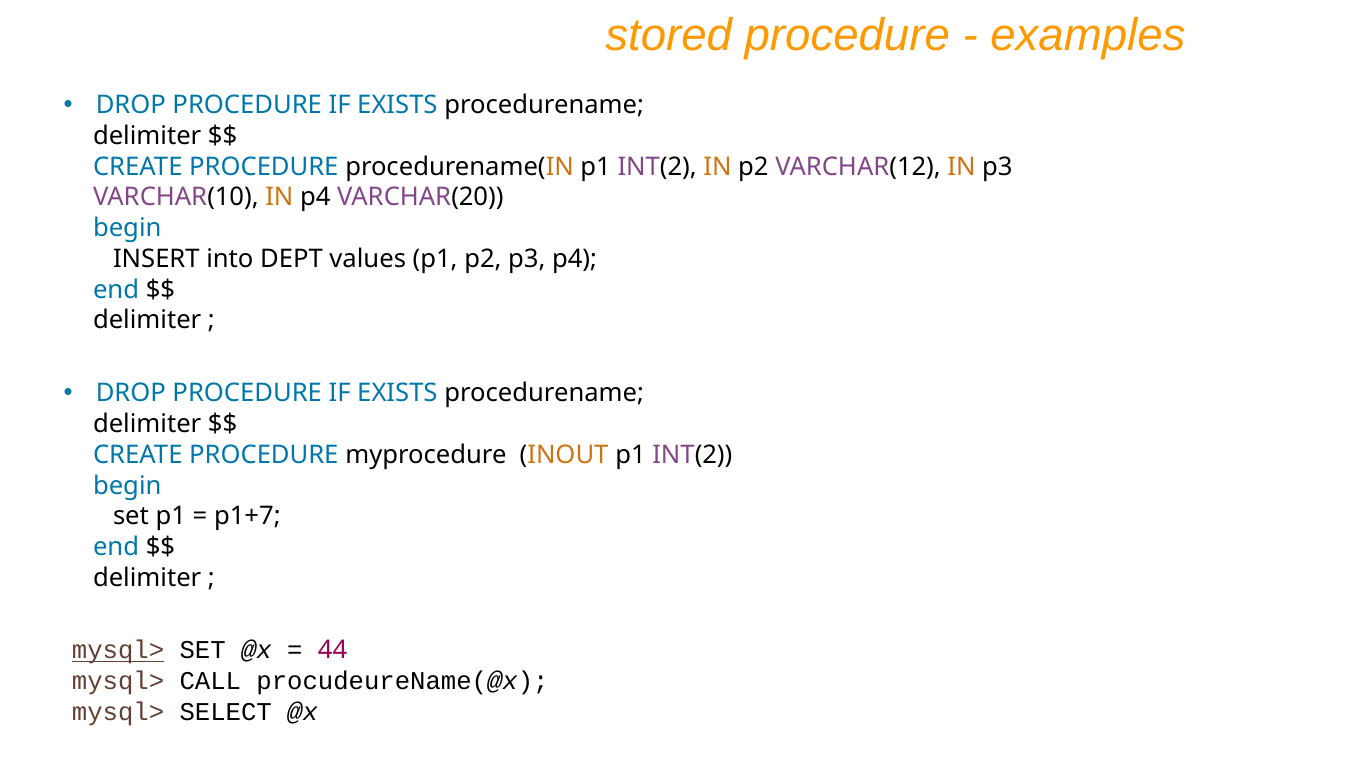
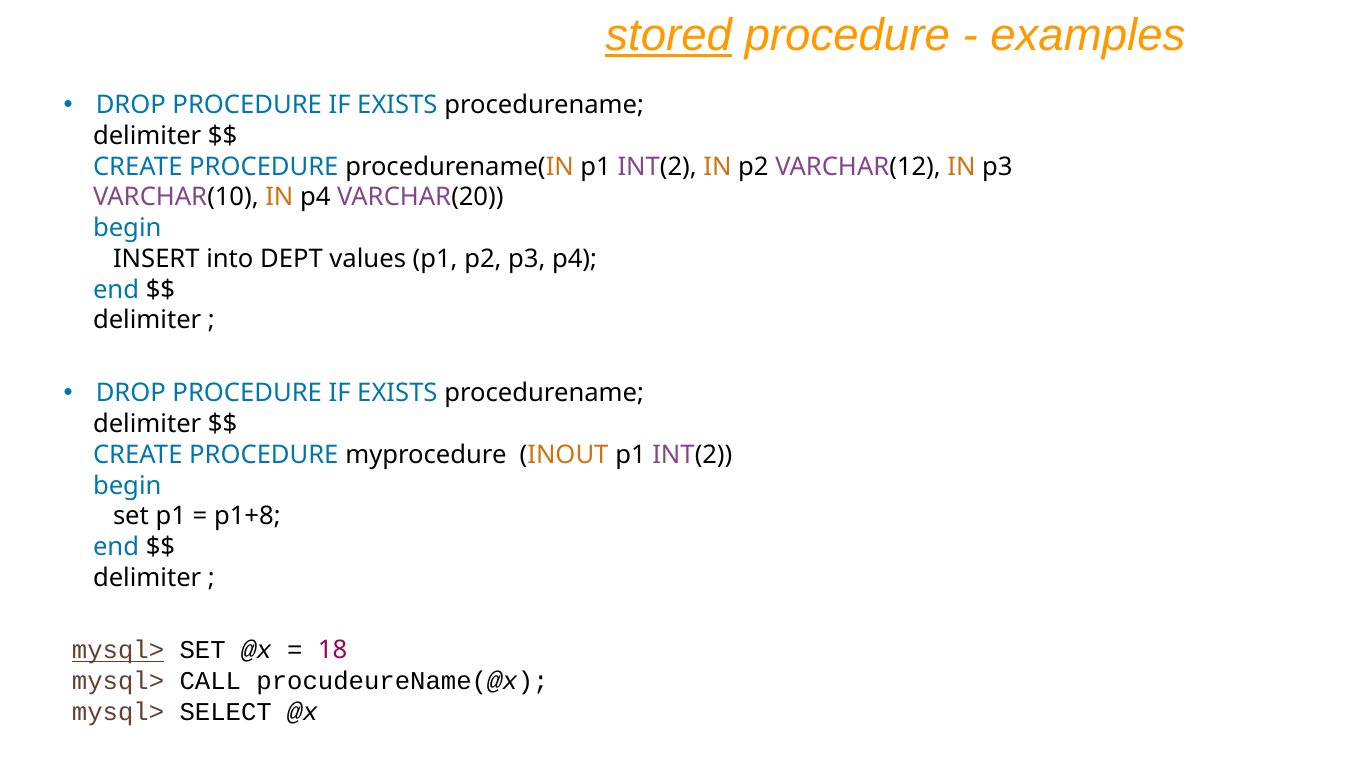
stored underline: none -> present (669, 36)
p1+7: p1+7 -> p1+8 (247, 516)
44: 44 -> 18 (333, 650)
